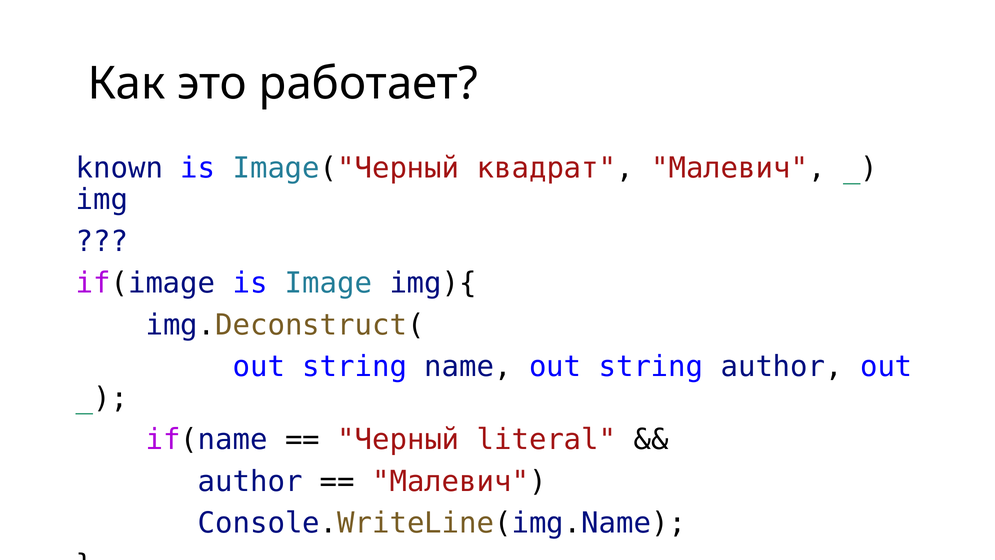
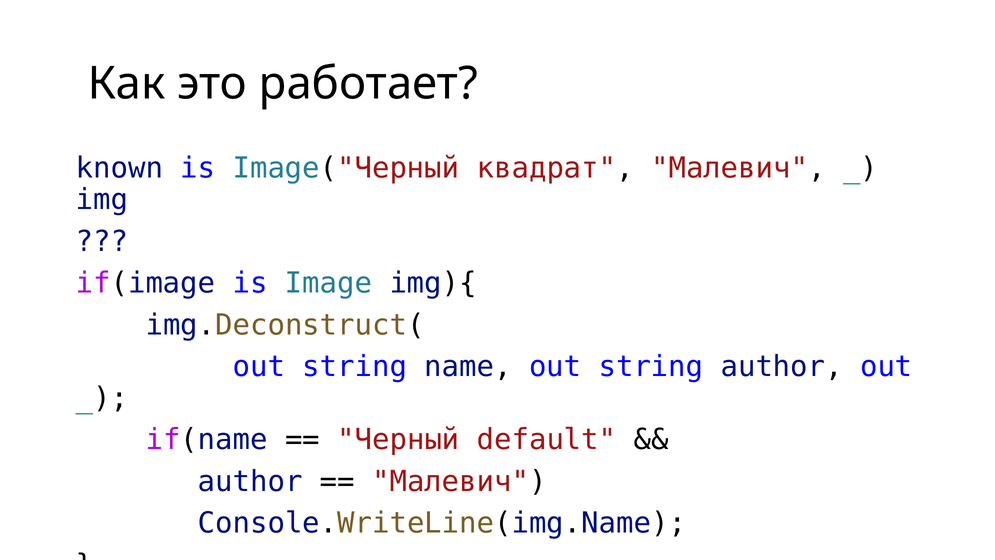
literal: literal -> default (547, 440)
